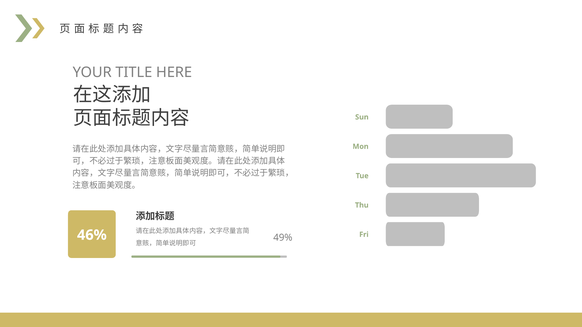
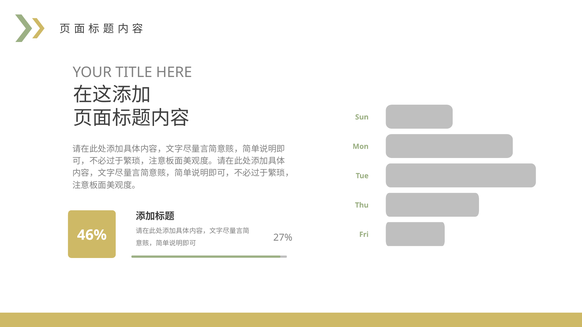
49%: 49% -> 27% (283, 238)
